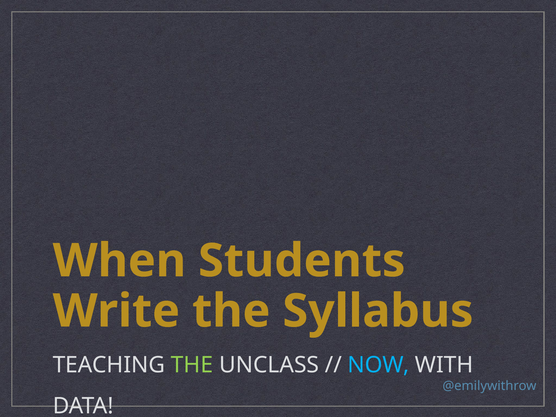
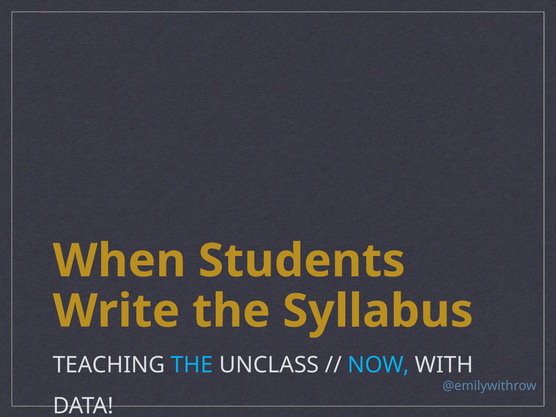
THE colour: light green -> light blue (192, 365)
